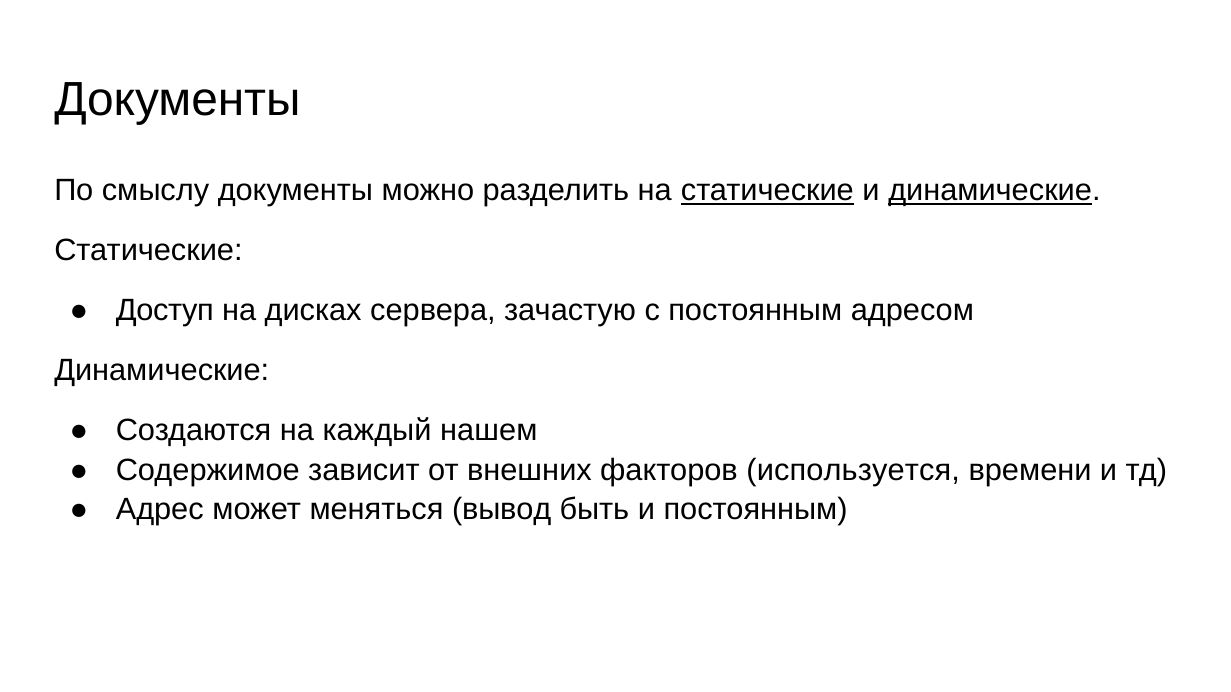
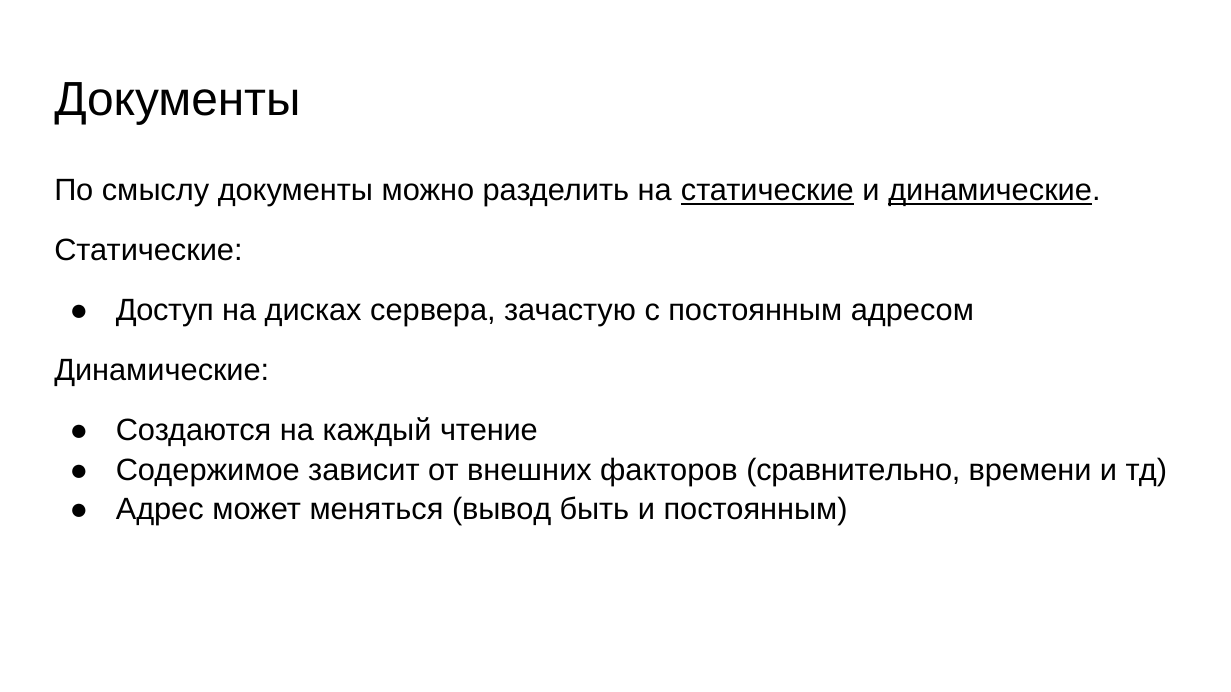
нашем: нашем -> чтение (489, 431)
используется: используется -> сравнительно (853, 470)
